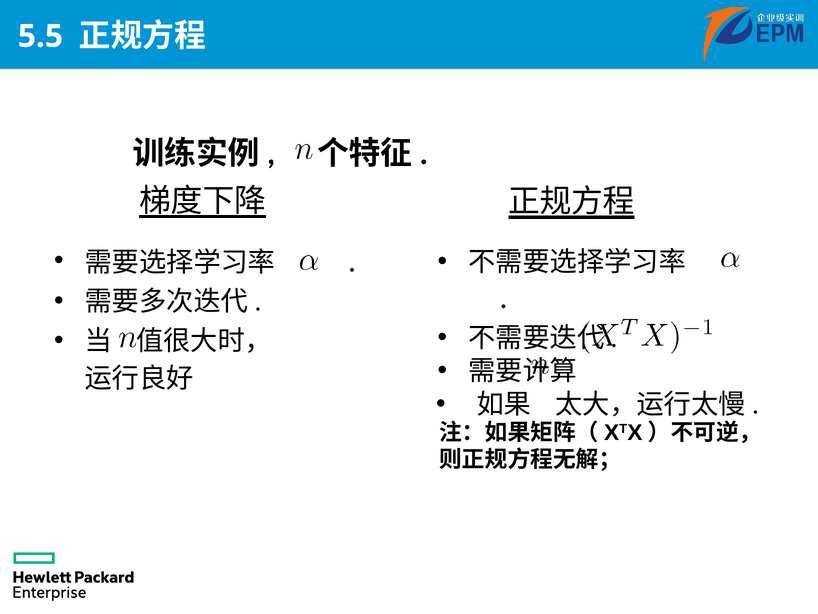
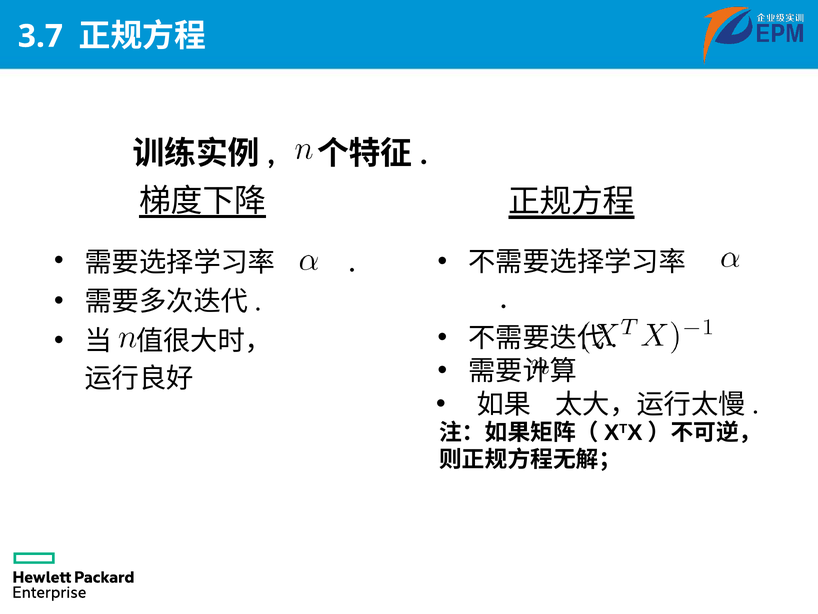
5.5: 5.5 -> 3.7 (40, 36)
